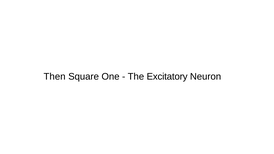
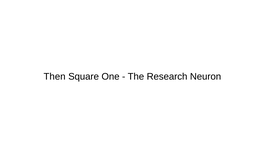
Excitatory: Excitatory -> Research (167, 77)
